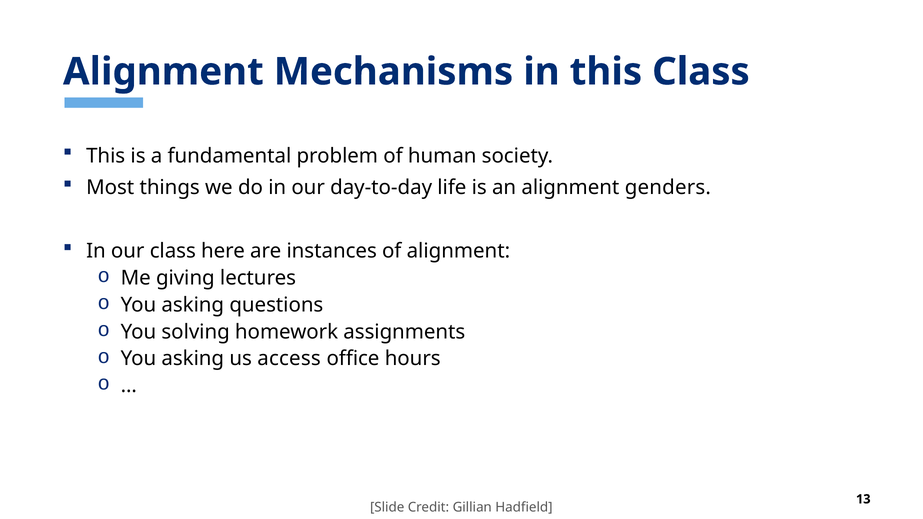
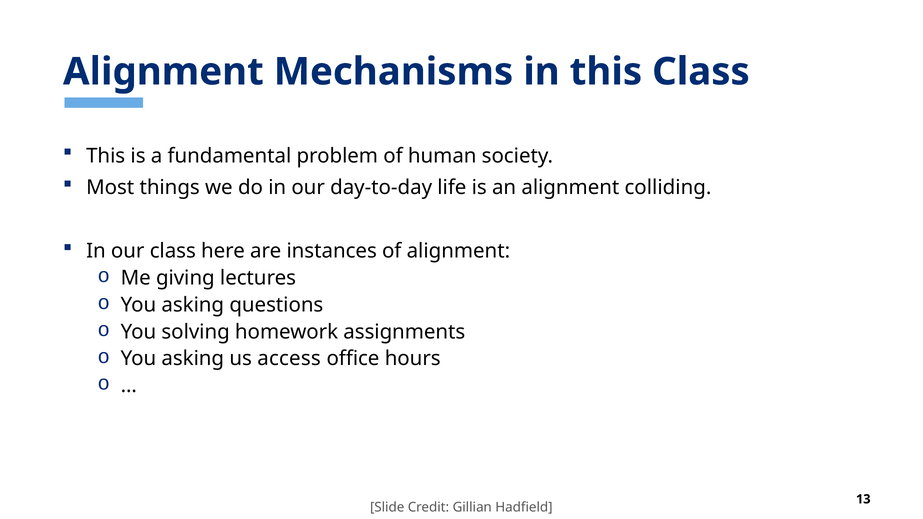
genders: genders -> colliding (668, 188)
